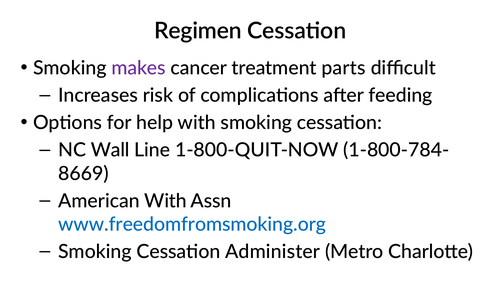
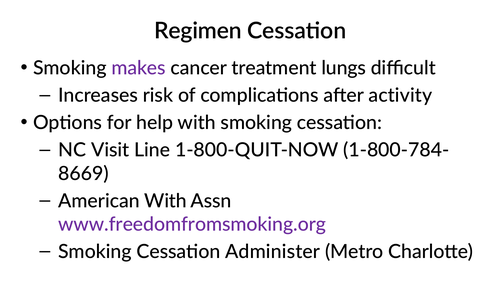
parts: parts -> lungs (344, 68)
feeding: feeding -> activity (400, 96)
Wall: Wall -> Visit (110, 150)
www.freedomfromsmoking.org colour: blue -> purple (192, 225)
